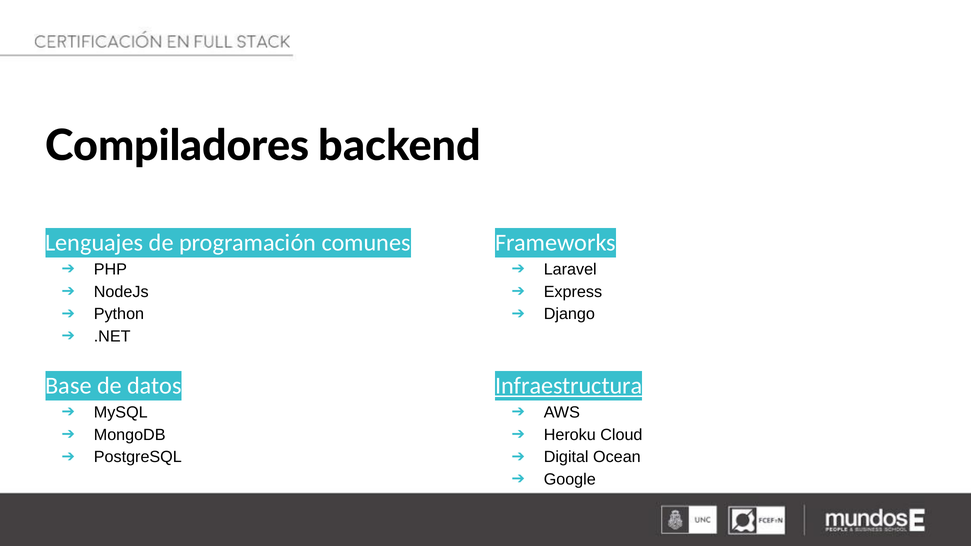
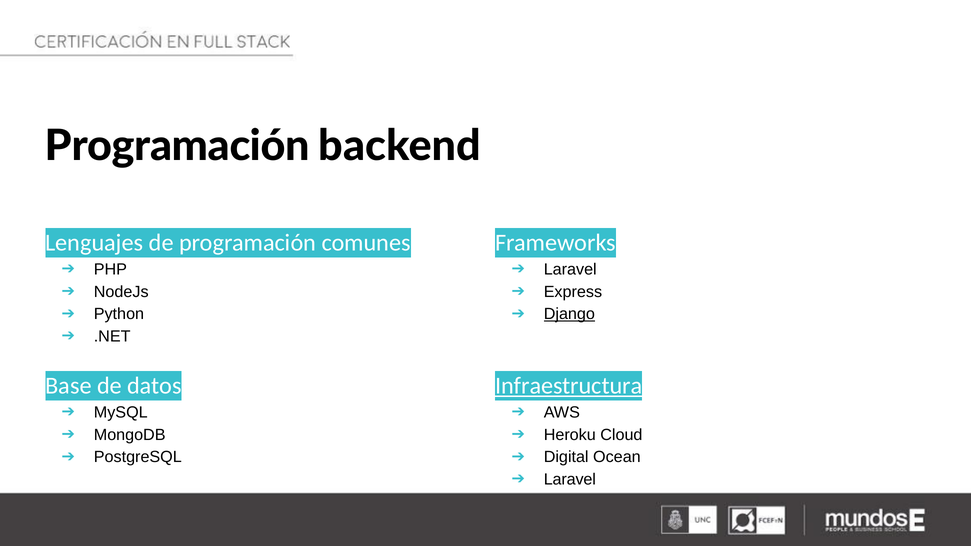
Compiladores: Compiladores -> Programación (177, 146)
Django underline: none -> present (569, 314)
Google: Google -> Laravel (570, 480)
